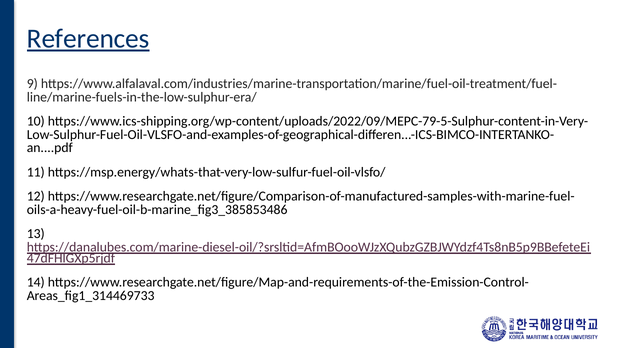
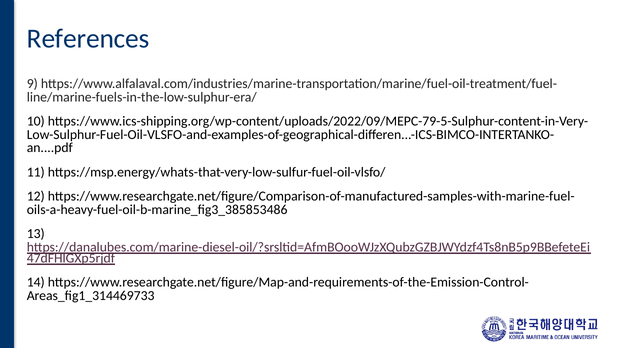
References underline: present -> none (88, 39)
